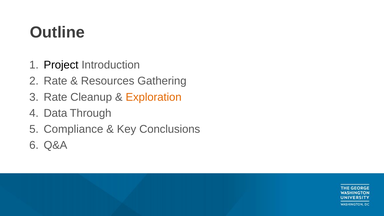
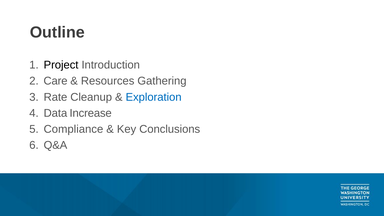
Rate: Rate -> Care (56, 81)
Exploration colour: orange -> blue (154, 97)
Through: Through -> Increase (91, 113)
